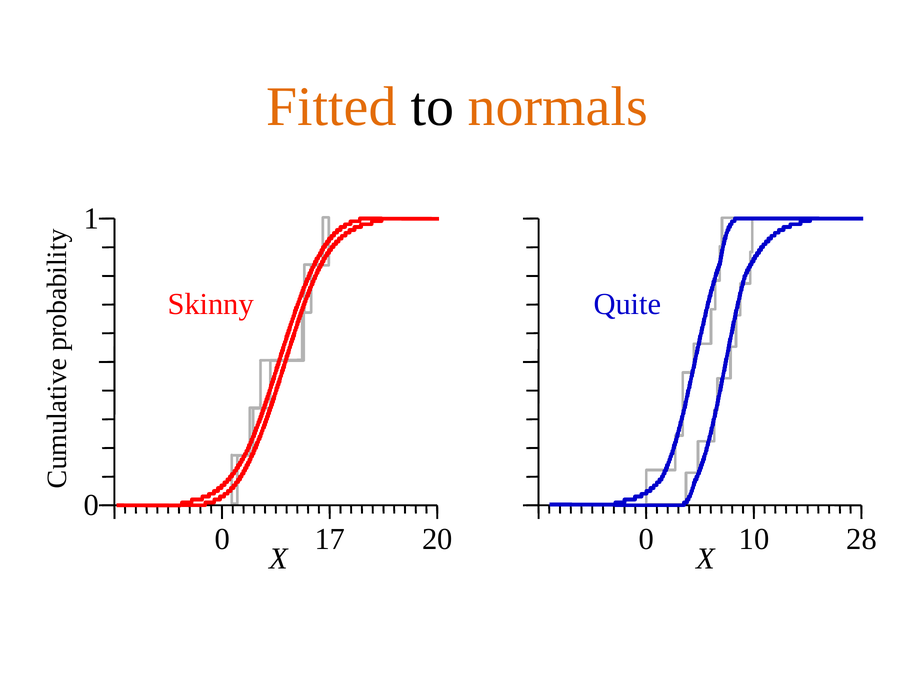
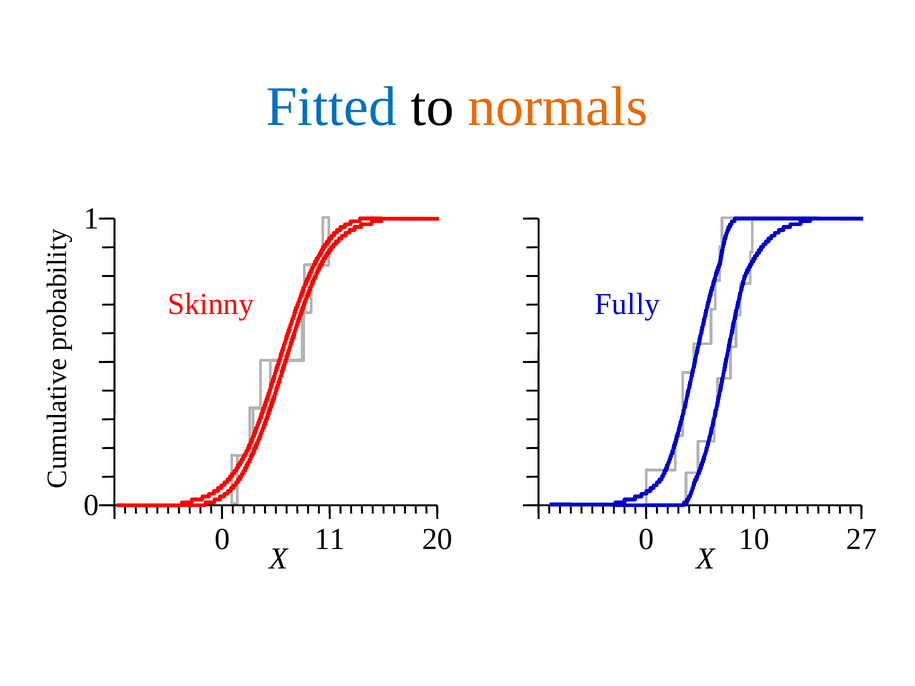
Fitted colour: orange -> blue (331, 107)
Quite: Quite -> Fully (627, 304)
17: 17 -> 11 (330, 540)
28: 28 -> 27 (862, 540)
